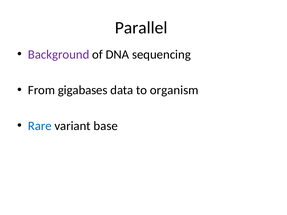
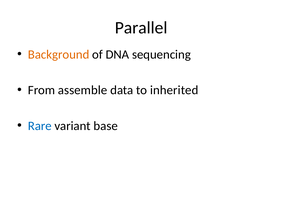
Background colour: purple -> orange (59, 54)
gigabases: gigabases -> assemble (83, 90)
organism: organism -> inherited (174, 90)
